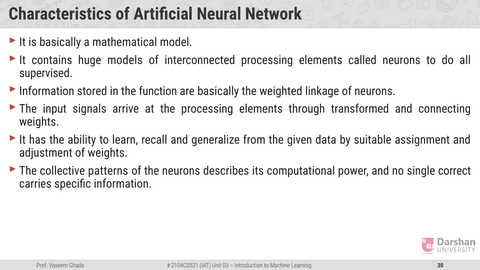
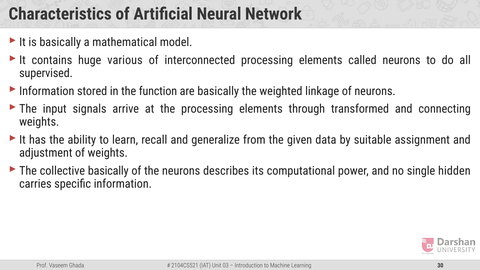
models: models -> various (125, 60)
collective patterns: patterns -> basically (108, 171)
correct: correct -> hidden (454, 171)
